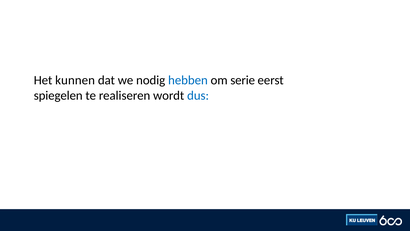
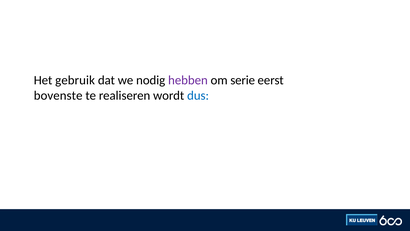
kunnen: kunnen -> gebruik (75, 80)
hebben colour: blue -> purple (188, 80)
spiegelen: spiegelen -> bovenste (58, 96)
